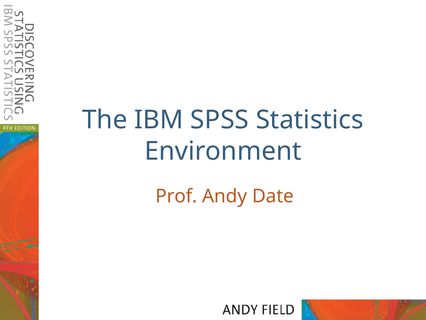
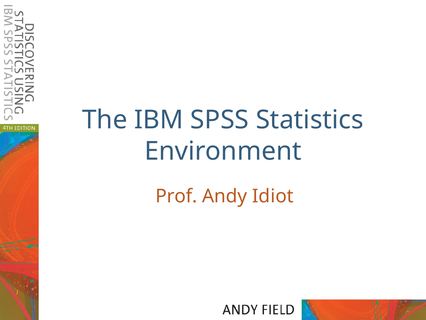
Date: Date -> Idiot (273, 196)
